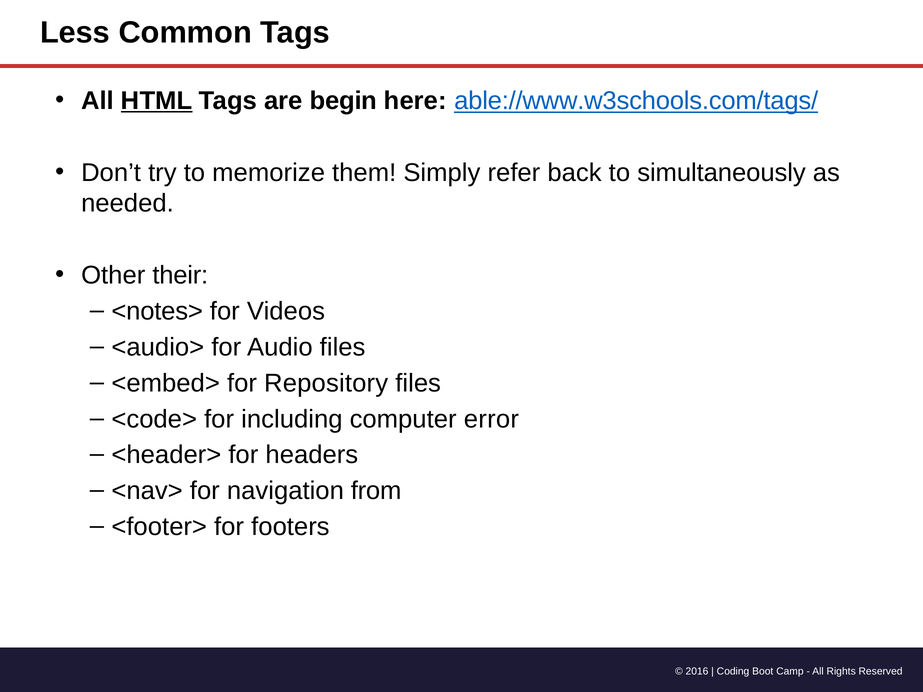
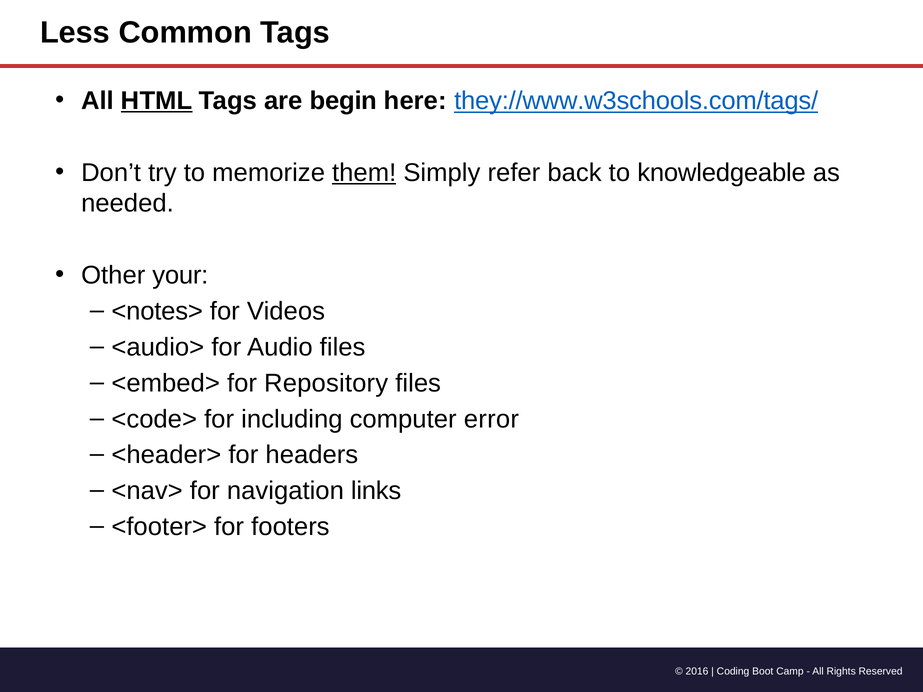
able://www.w3schools.com/tags/: able://www.w3schools.com/tags/ -> they://www.w3schools.com/tags/ (636, 101)
them underline: none -> present (364, 173)
simultaneously: simultaneously -> knowledgeable (722, 173)
their: their -> your (180, 275)
from: from -> links (376, 491)
